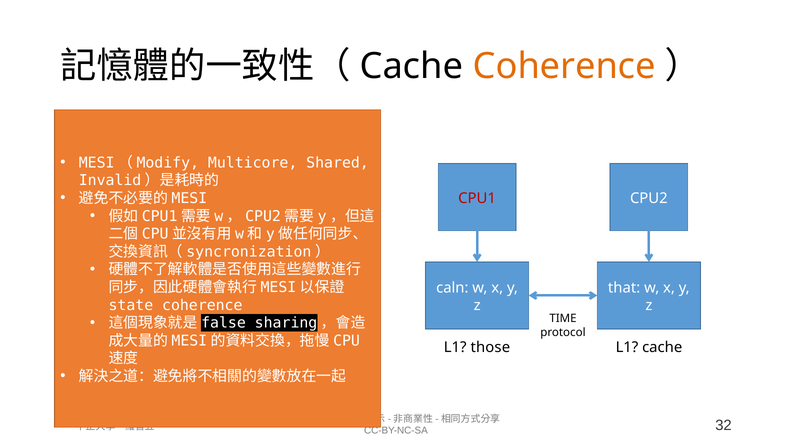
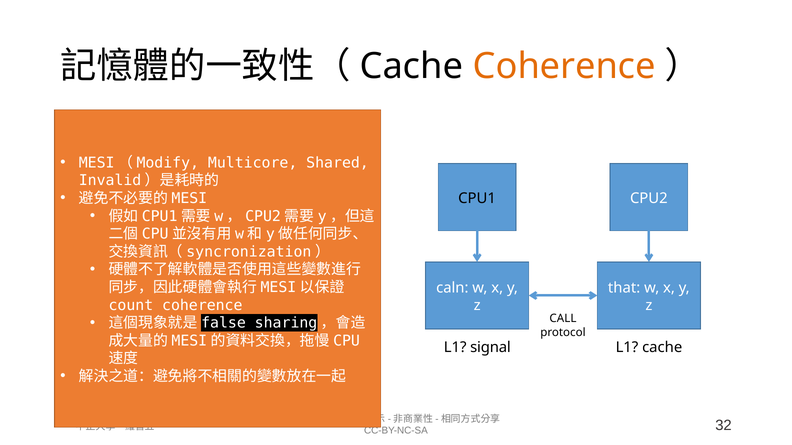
CPU1 colour: red -> black (477, 198)
state: state -> count (131, 305)
TIME: TIME -> CALL (563, 319)
those: those -> signal (490, 348)
